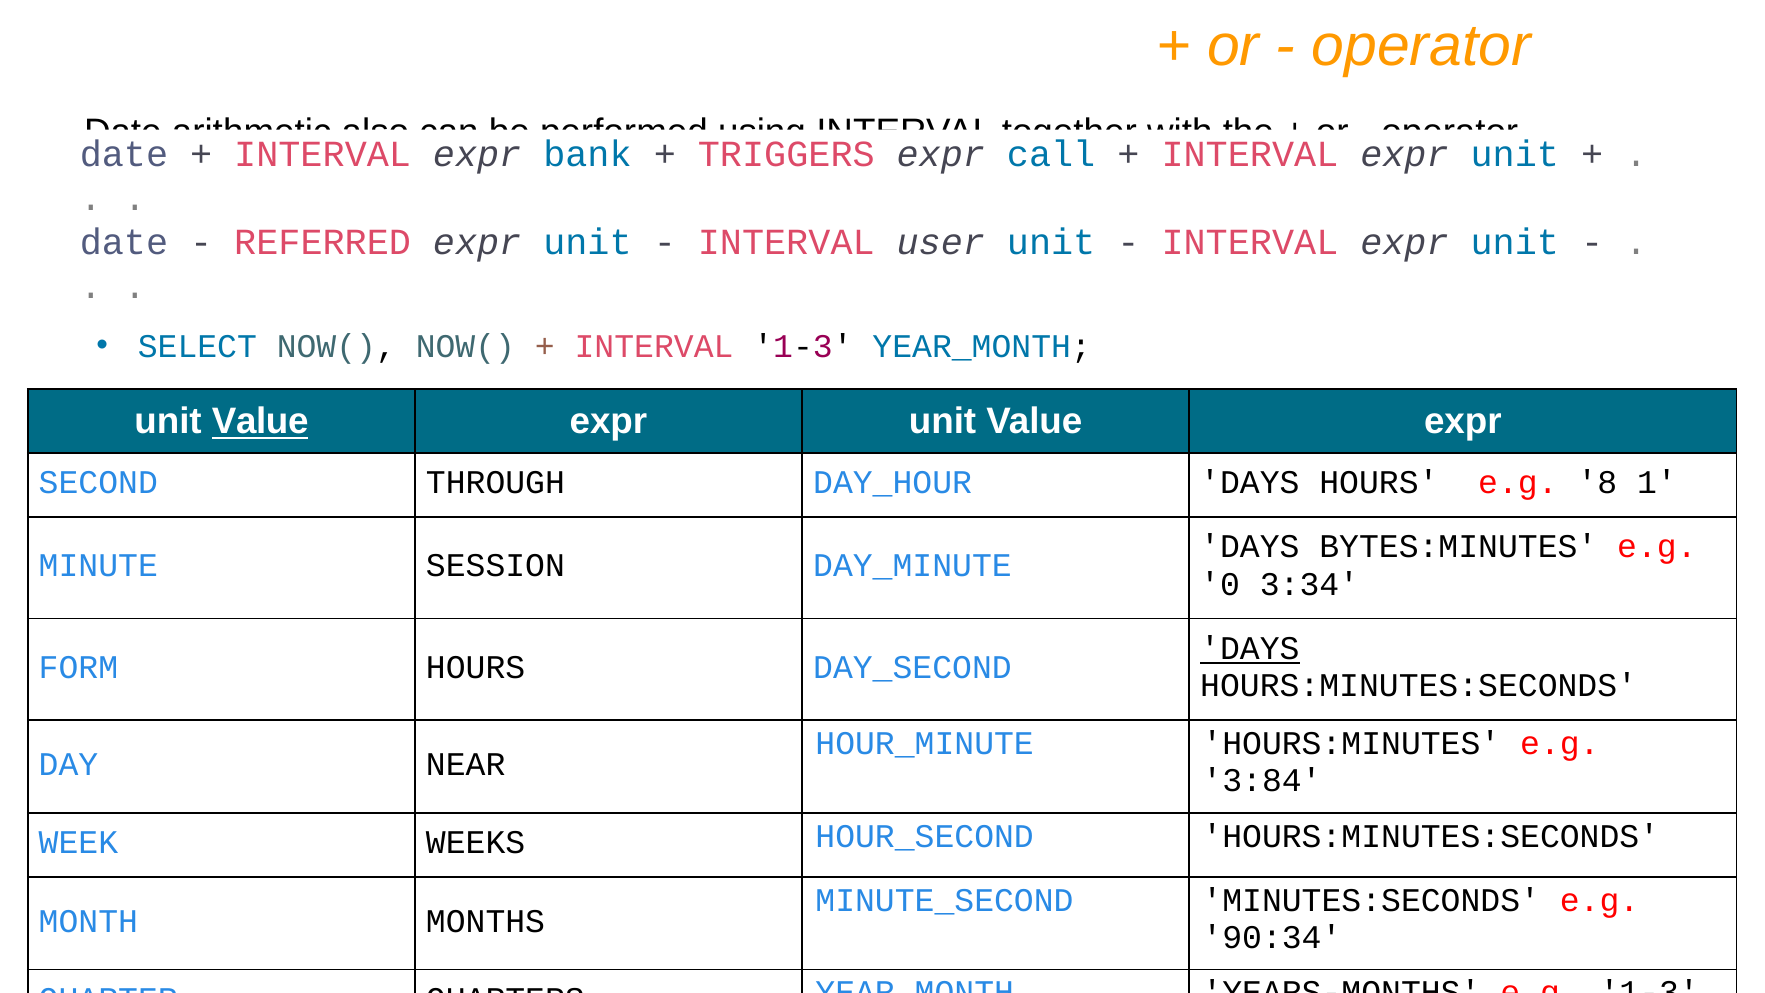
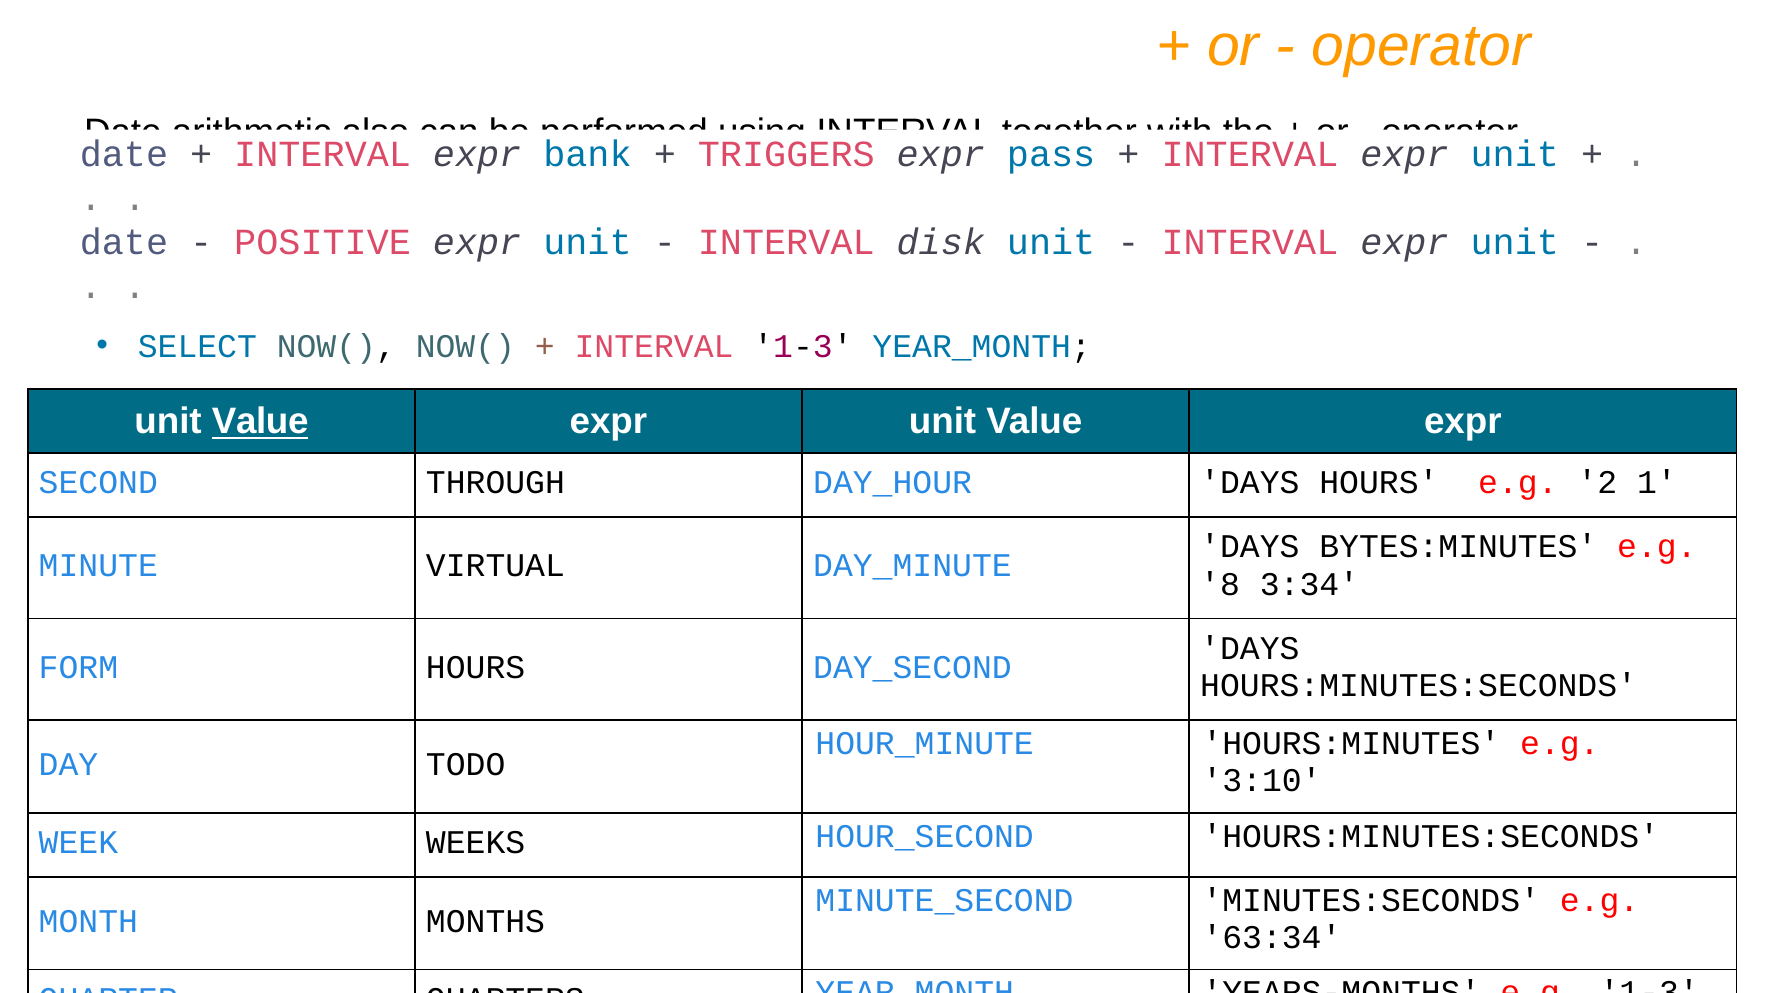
call: call -> pass (1051, 154)
REFERRED: REFERRED -> POSITIVE (323, 242)
user: user -> disk (941, 242)
8: 8 -> 2 (1597, 483)
SESSION: SESSION -> VIRTUAL (495, 566)
0: 0 -> 8 (1220, 584)
DAYS underline: present -> none (1250, 648)
NEAR: NEAR -> TODO (466, 764)
3:84: 3:84 -> 3:10 (1262, 781)
90:34: 90:34 -> 63:34 (1272, 938)
